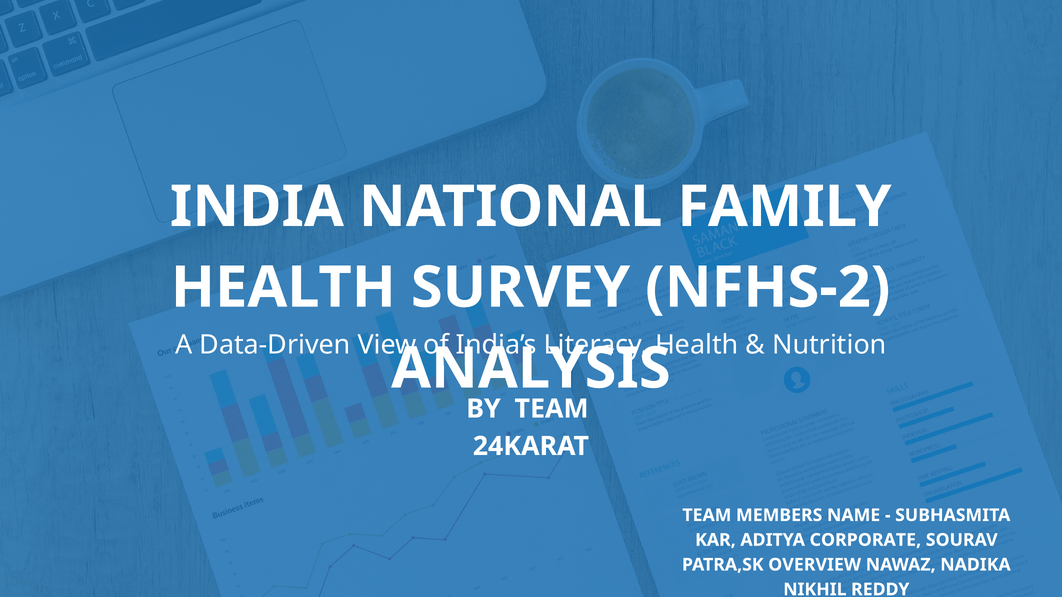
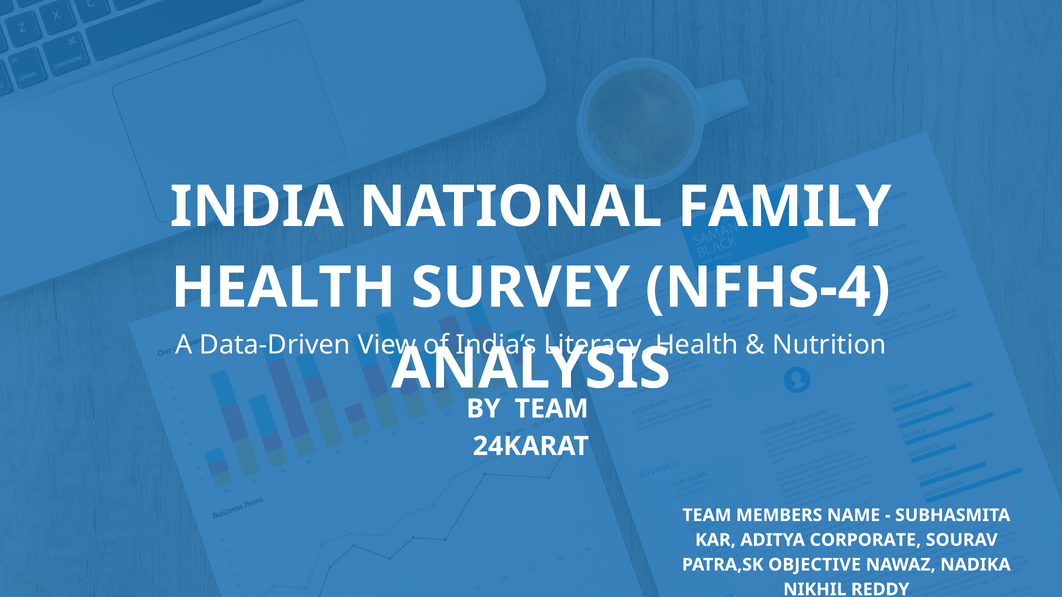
NFHS-2: NFHS-2 -> NFHS-4 (768, 288)
OVERVIEW: OVERVIEW -> OBJECTIVE (815, 565)
